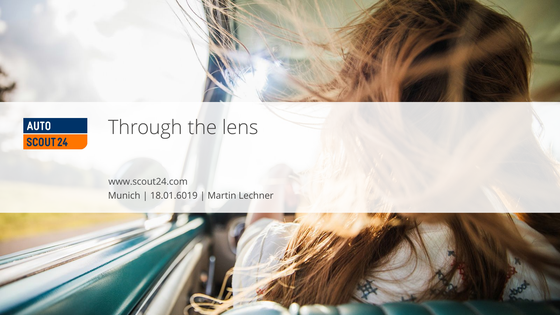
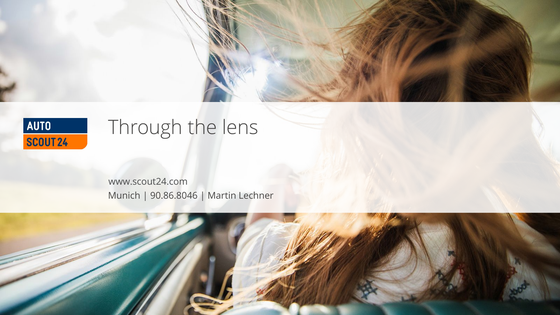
18.01.6019: 18.01.6019 -> 90.86.8046 (174, 196)
